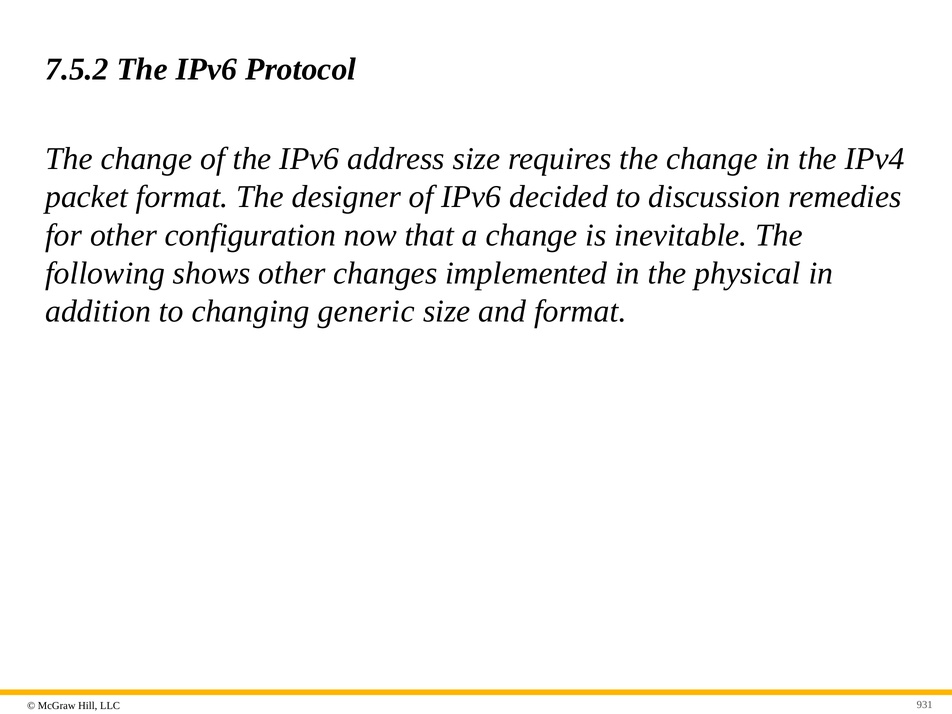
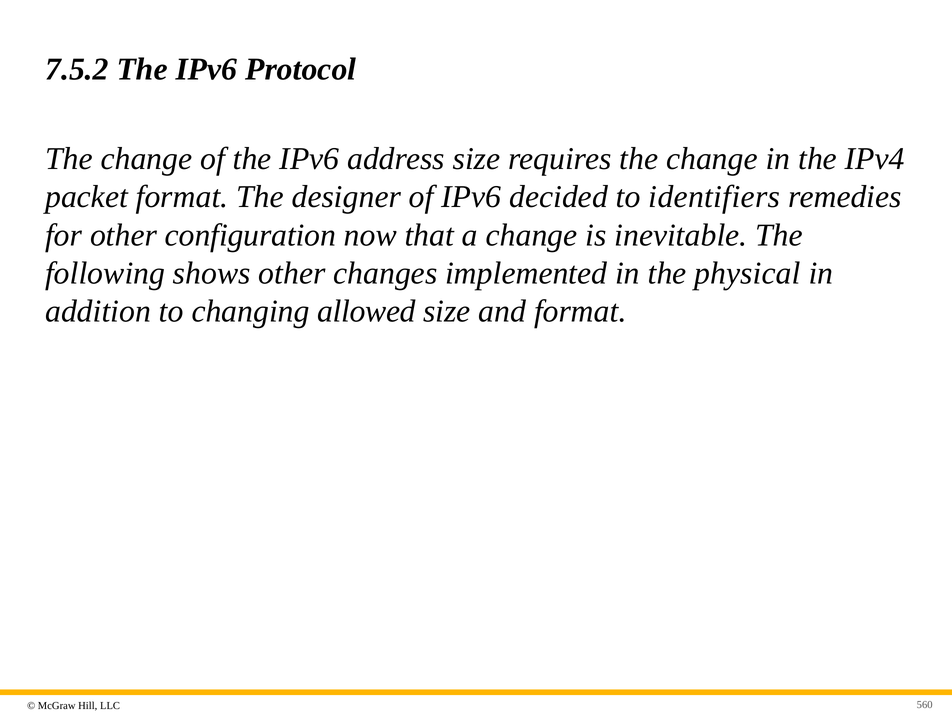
discussion: discussion -> identifiers (714, 197)
generic: generic -> allowed (366, 311)
931: 931 -> 560 (925, 705)
